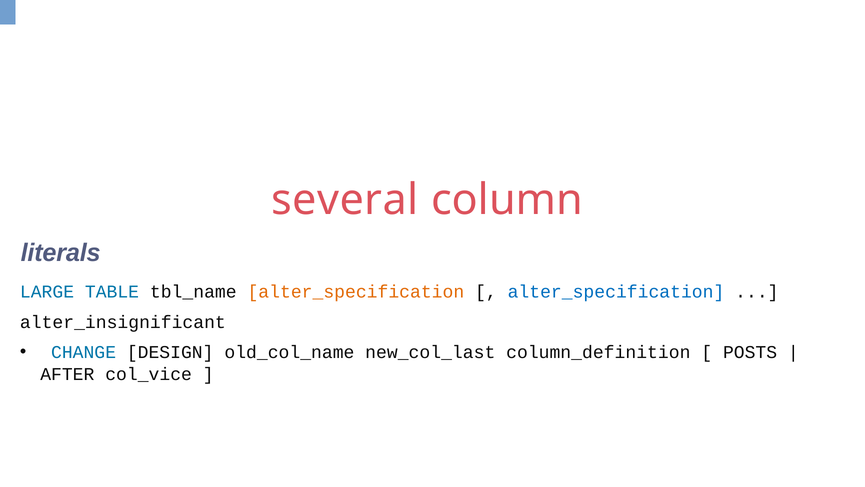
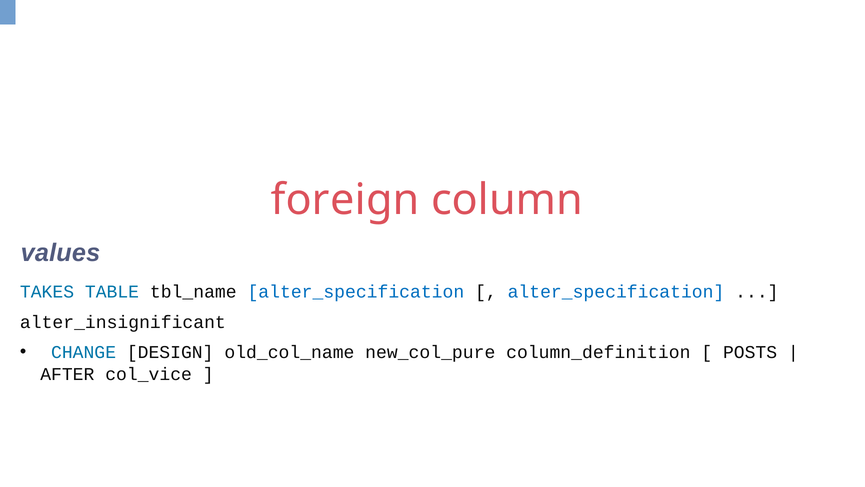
several: several -> foreign (345, 200)
literals: literals -> values (60, 253)
LARGE: LARGE -> TAKES (47, 292)
alter_specification colour: orange -> blue (356, 292)
new_col_last: new_col_last -> new_col_pure (430, 352)
